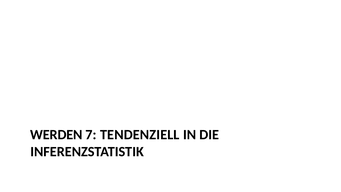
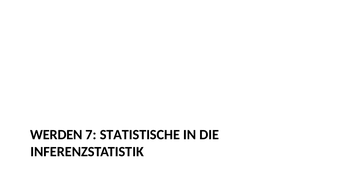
TENDENZIELL: TENDENZIELL -> STATISTISCHE (140, 134)
